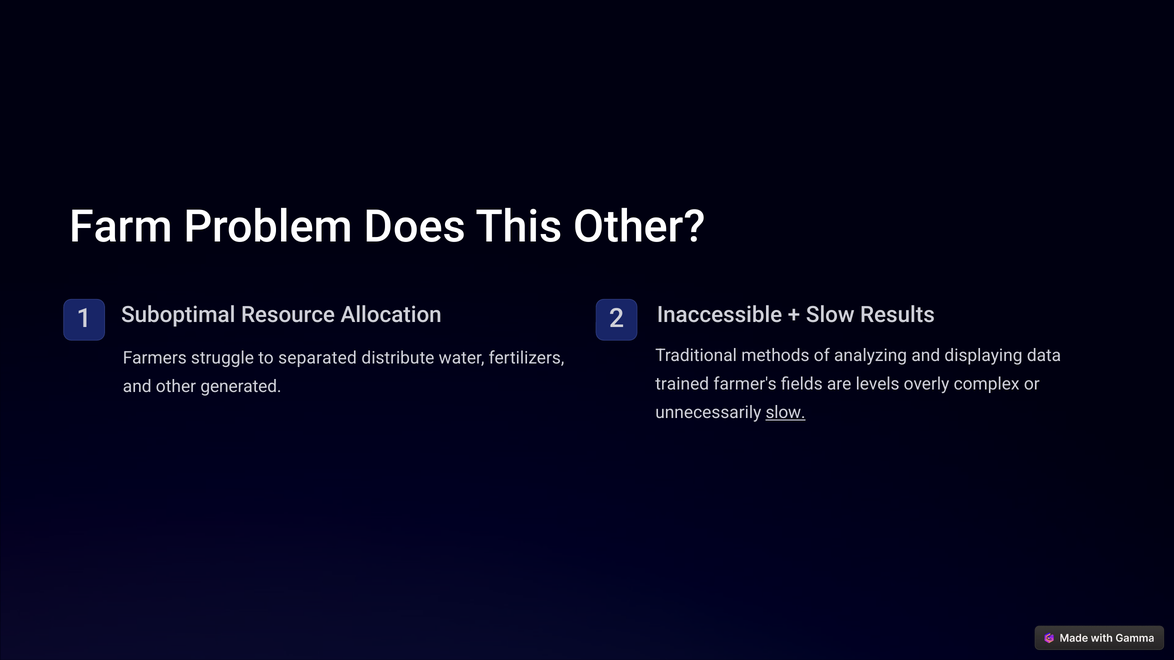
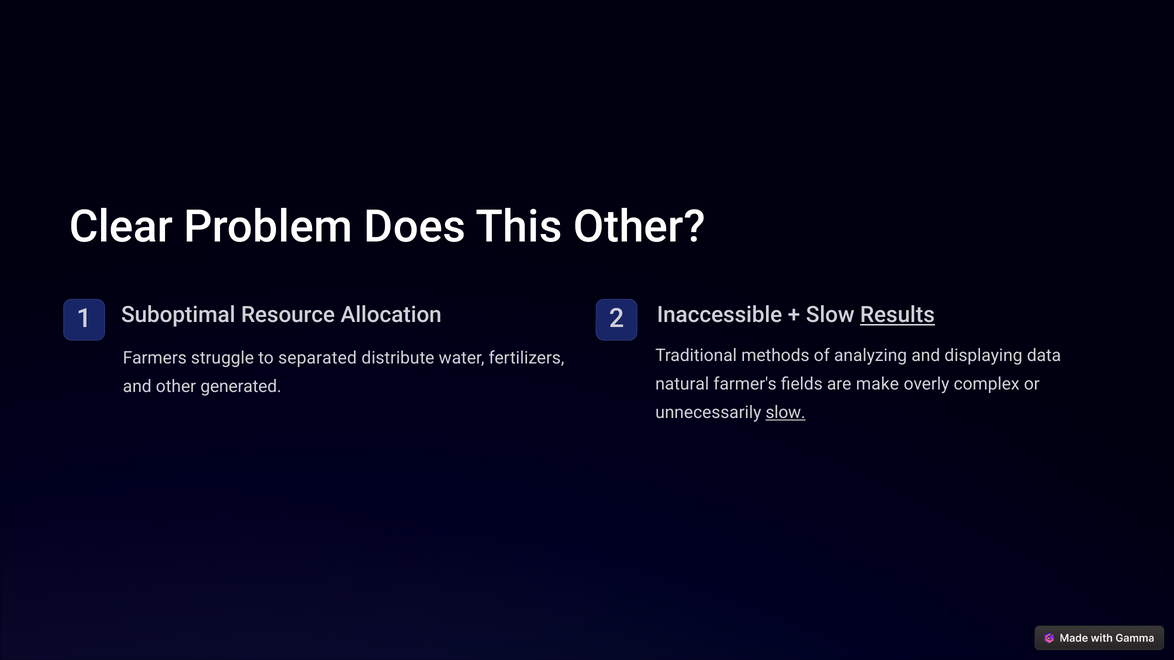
Farm: Farm -> Clear (121, 227)
Results underline: none -> present (897, 315)
trained: trained -> natural (682, 384)
levels: levels -> make (877, 384)
